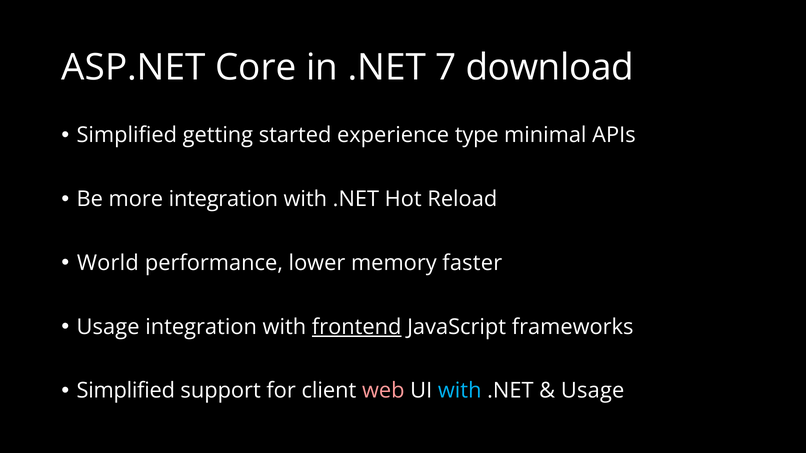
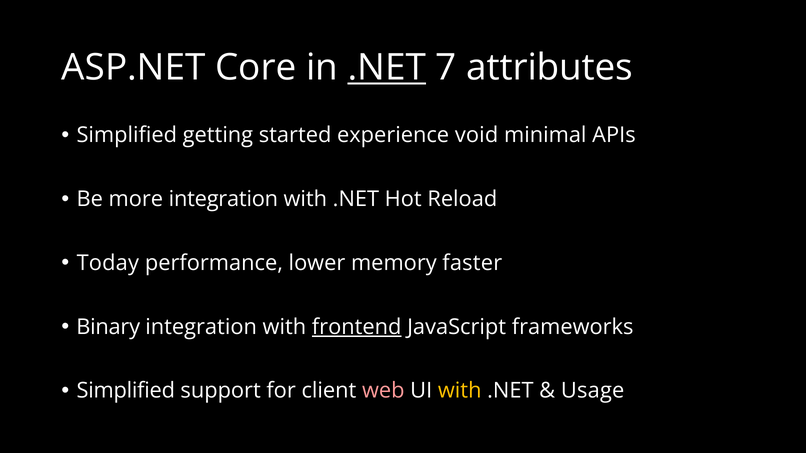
.NET underline: none -> present (387, 68)
download: download -> attributes (550, 68)
type: type -> void (477, 135)
World: World -> Today (108, 263)
Usage: Usage -> Binary (108, 327)
with colour: light blue -> yellow (460, 391)
